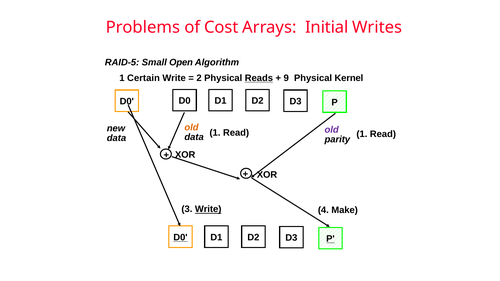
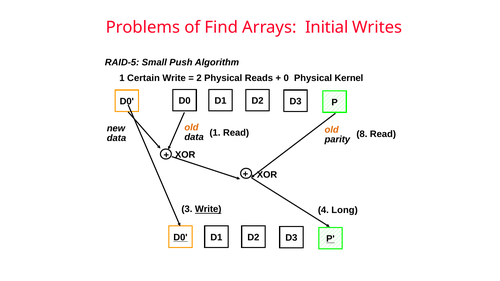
Cost: Cost -> Find (221, 27)
Open: Open -> Push (181, 63)
Reads underline: present -> none (259, 78)
9: 9 -> 0 (286, 78)
old colour: purple -> orange (332, 130)
Read 1: 1 -> 8 (362, 134)
Make: Make -> Long (345, 210)
